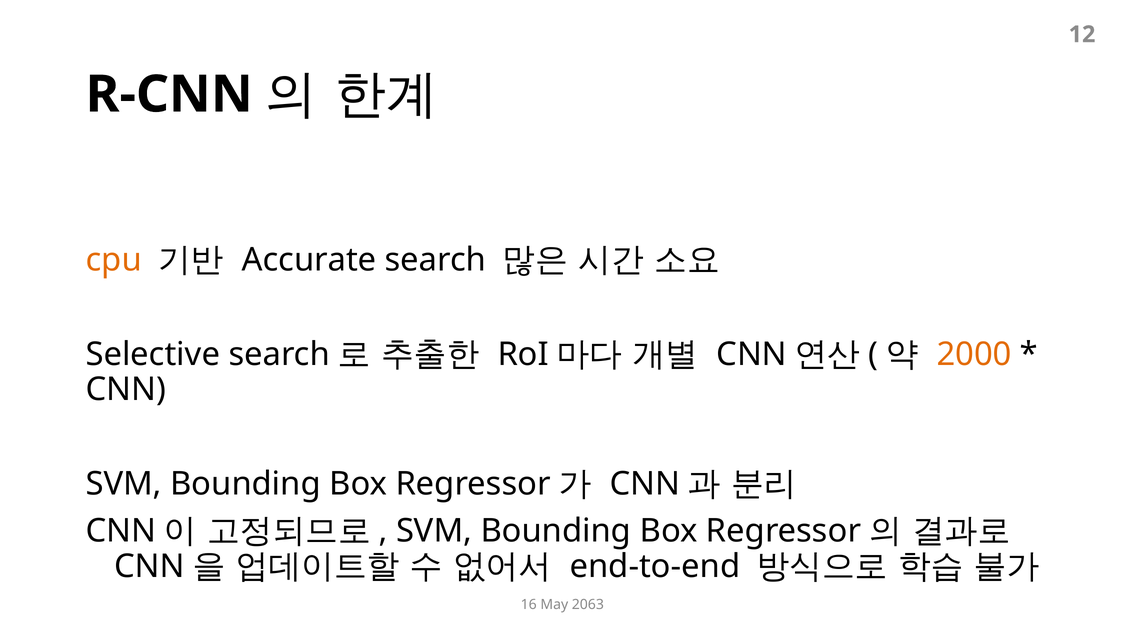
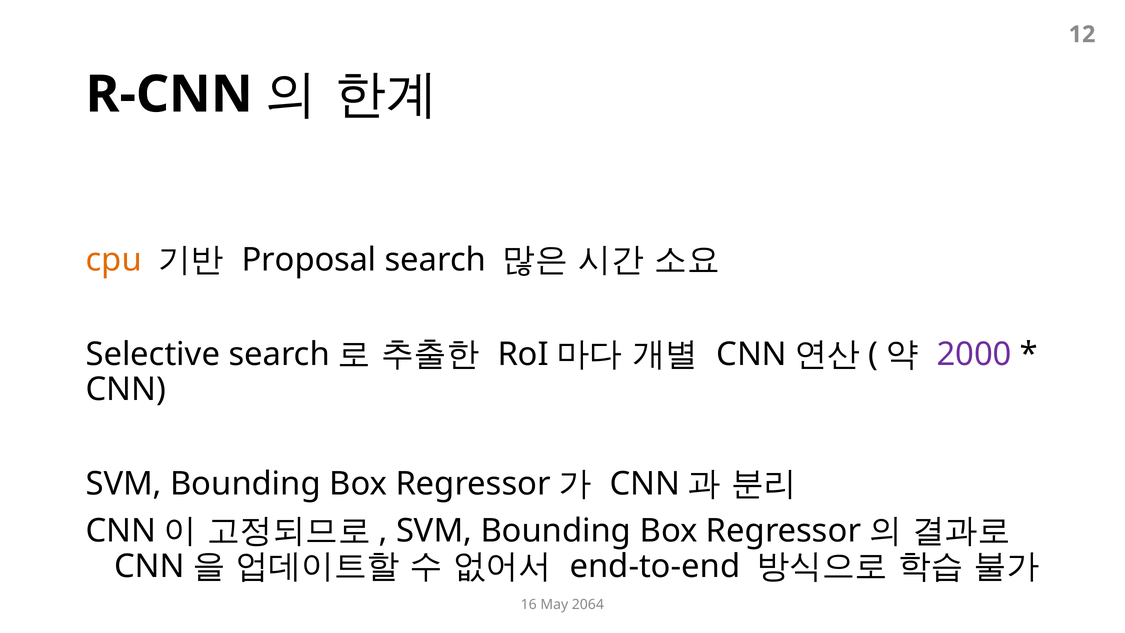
Accurate: Accurate -> Proposal (309, 260)
2000 colour: orange -> purple (974, 354)
2063: 2063 -> 2064 (588, 604)
